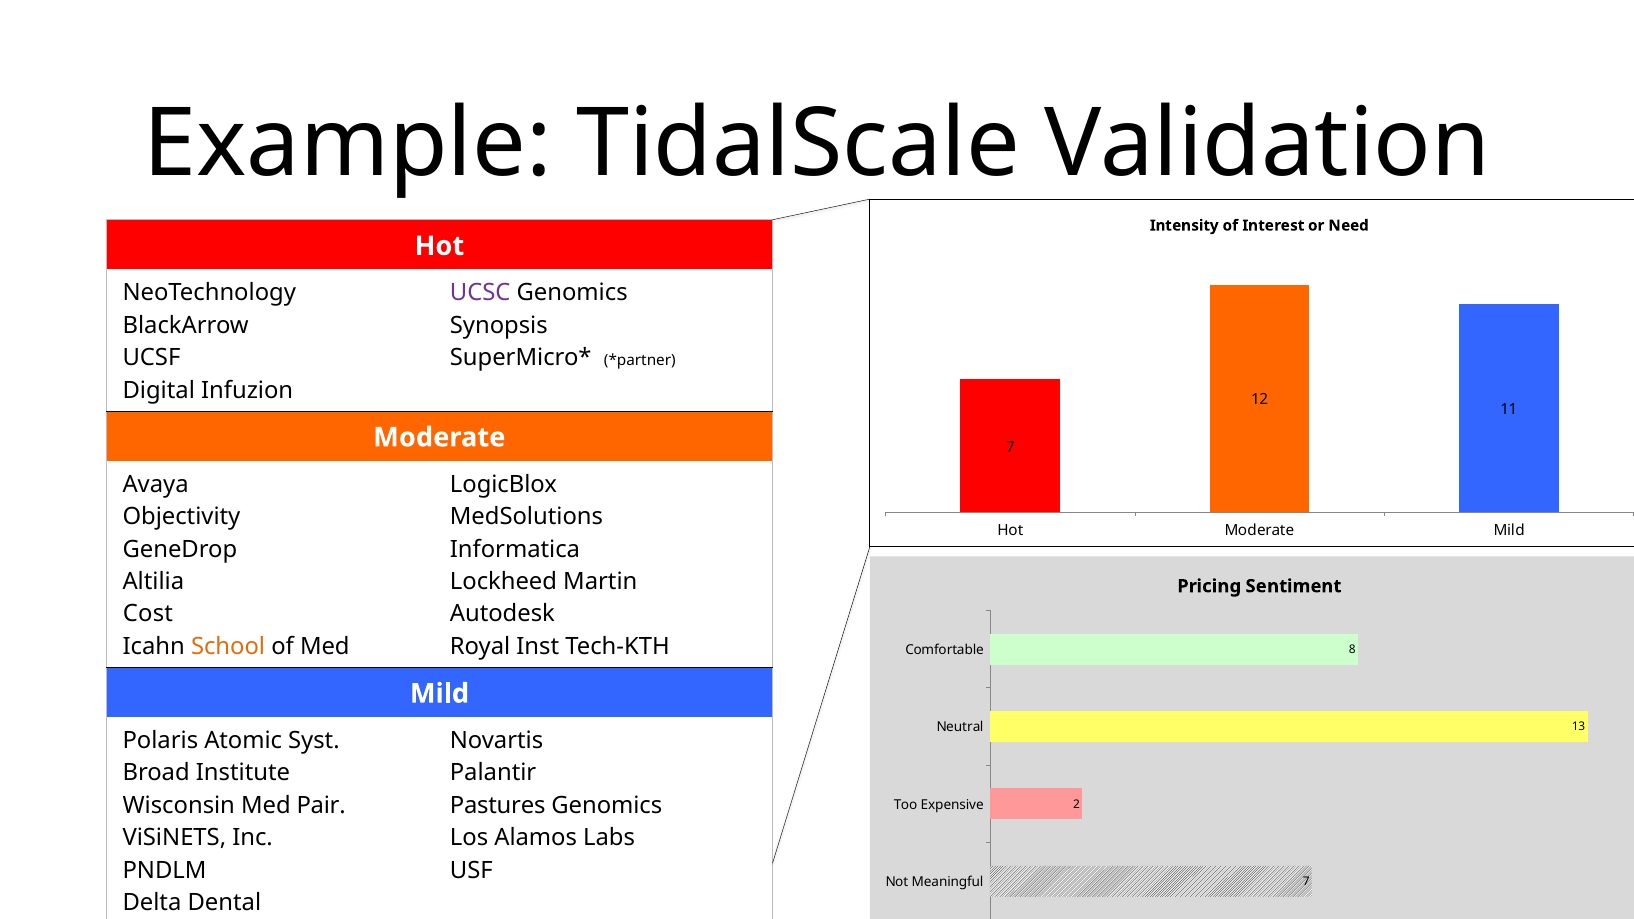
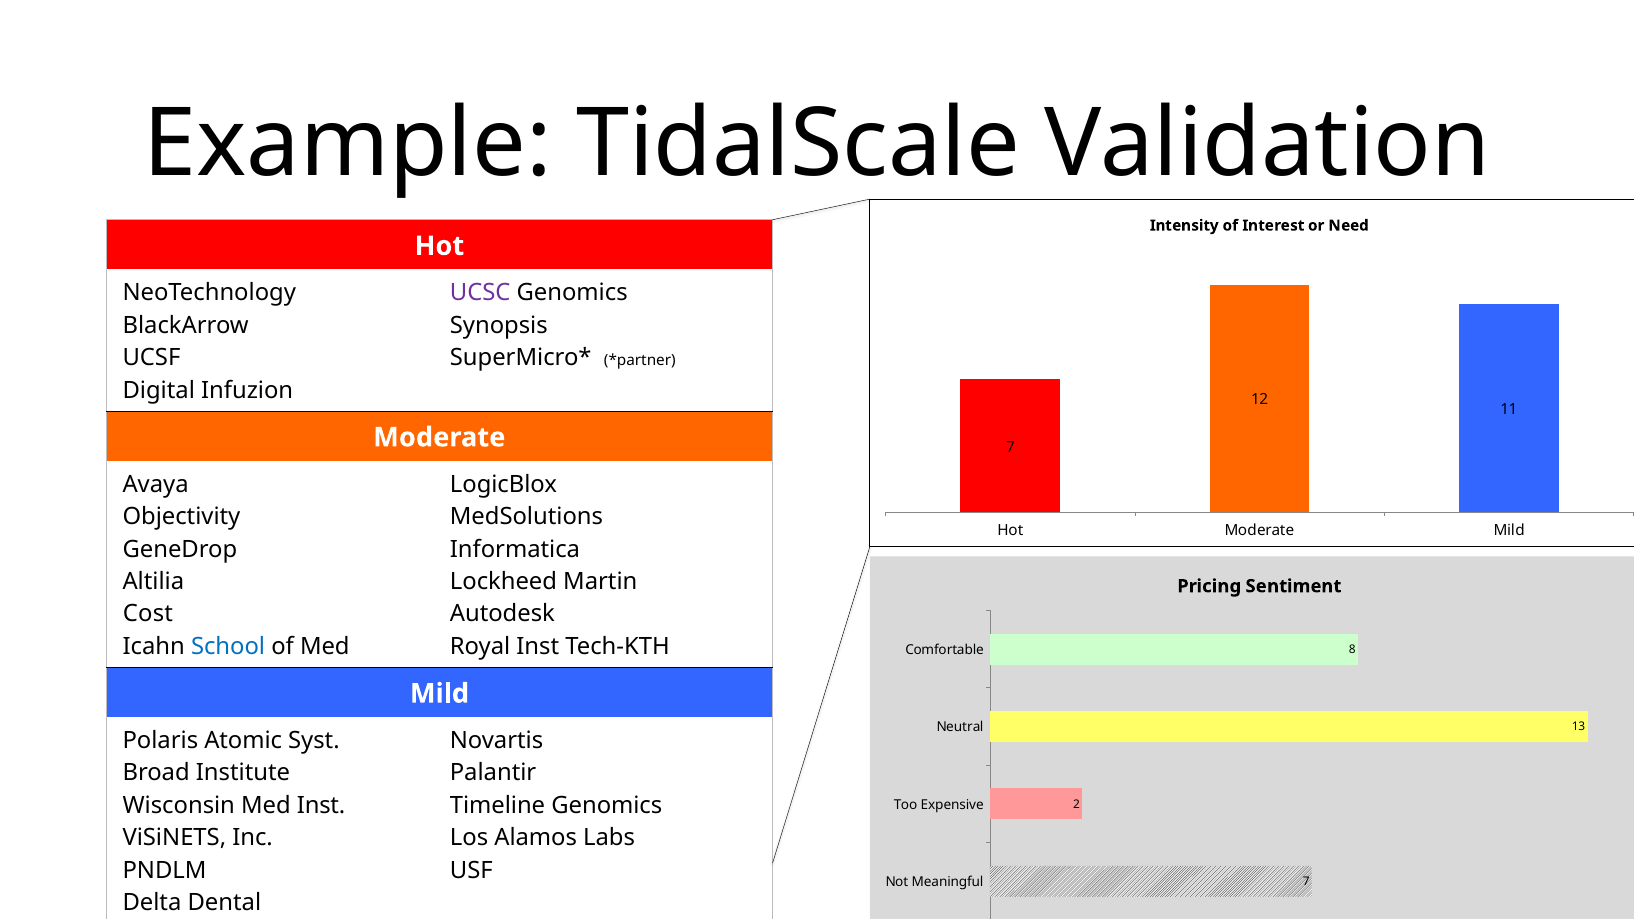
School colour: orange -> blue (228, 647)
Med Pair: Pair -> Inst (321, 806)
Pastures: Pastures -> Timeline (498, 806)
